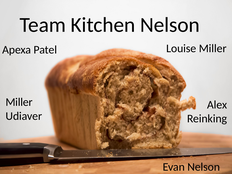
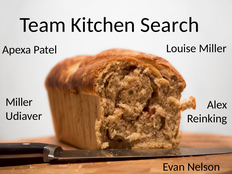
Kitchen Nelson: Nelson -> Search (170, 25)
